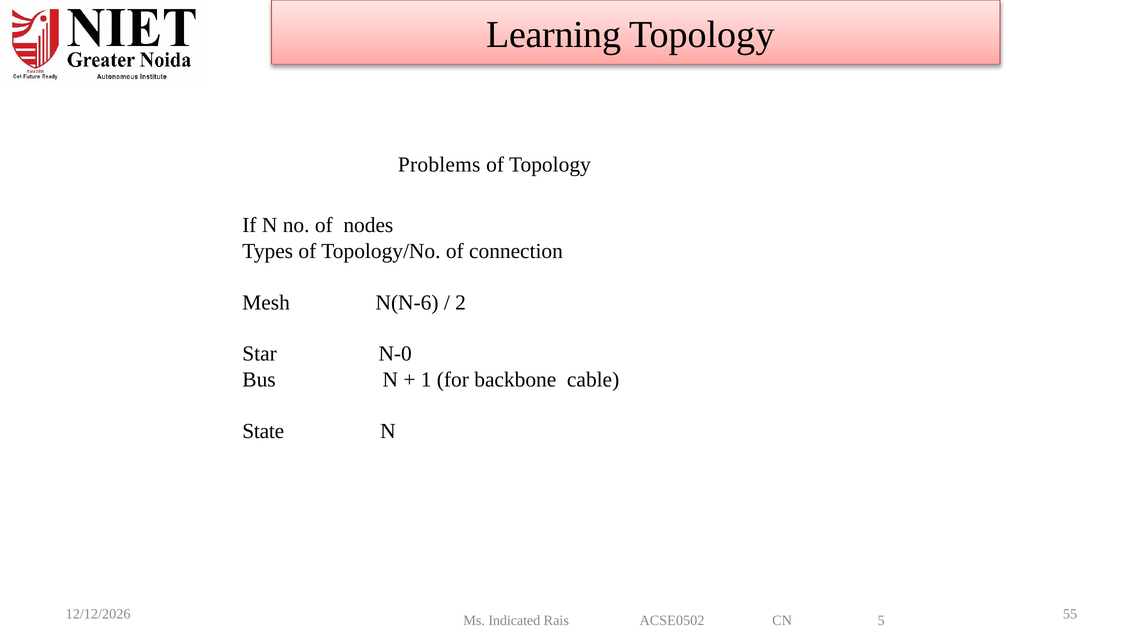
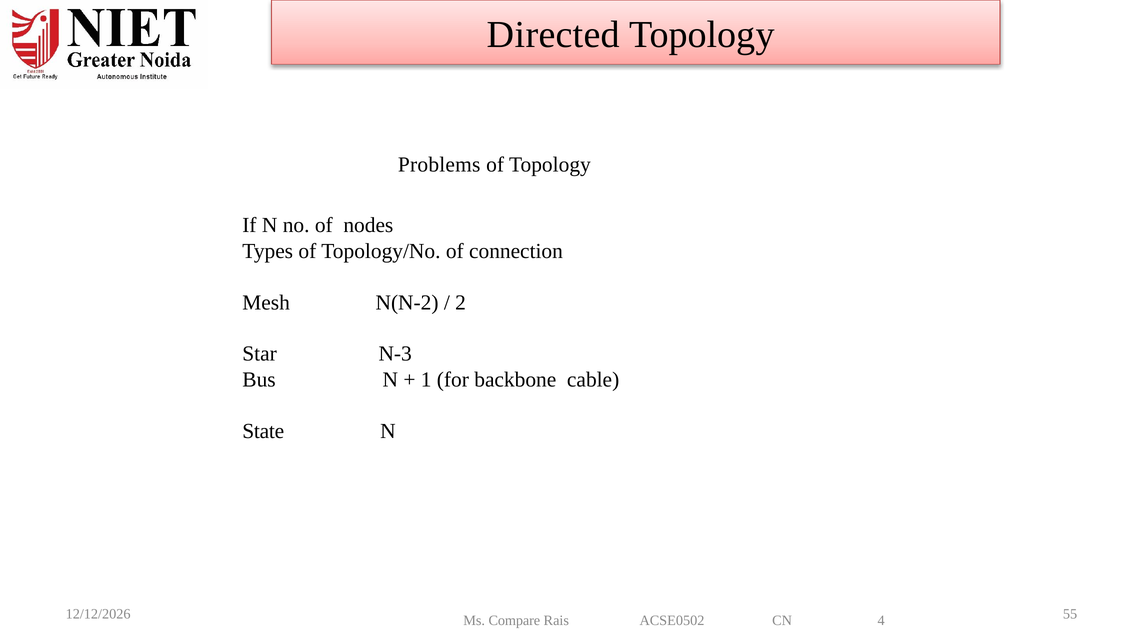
Learning: Learning -> Directed (553, 35)
N(N-6: N(N-6 -> N(N-2 (407, 302)
N-0: N-0 -> N-3 (395, 354)
Indicated: Indicated -> Compare (514, 620)
5: 5 -> 4 (881, 620)
